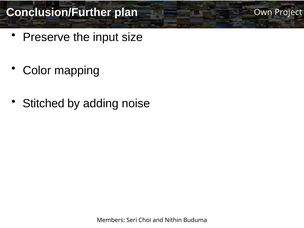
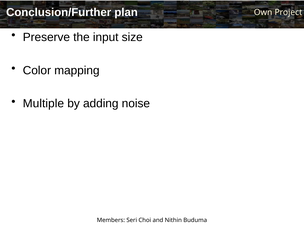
Stitched: Stitched -> Multiple (43, 104)
